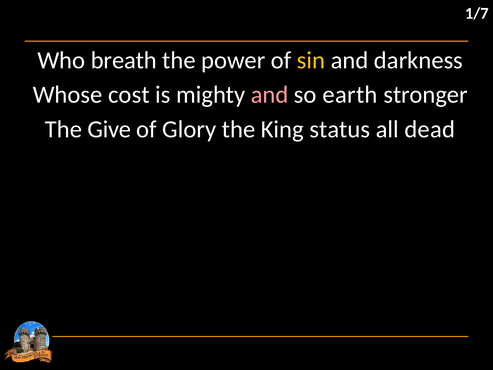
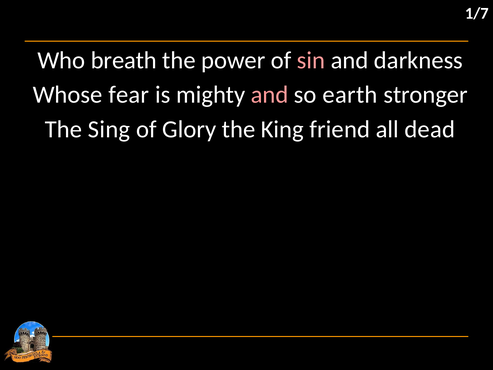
sin colour: yellow -> pink (311, 60)
cost: cost -> fear (129, 95)
Give: Give -> Sing (109, 129)
status: status -> friend (340, 129)
